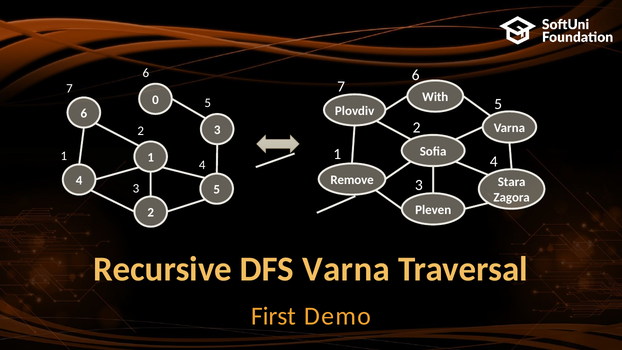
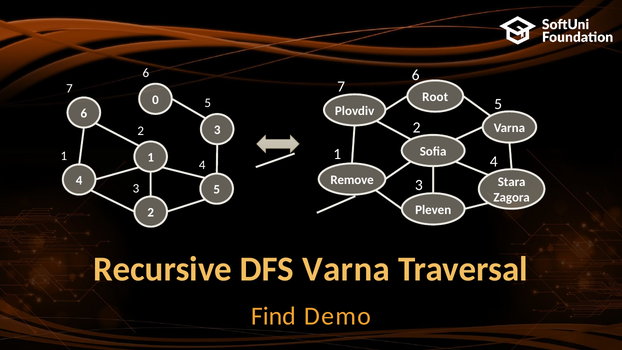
With: With -> Root (435, 97)
First: First -> Find (273, 316)
